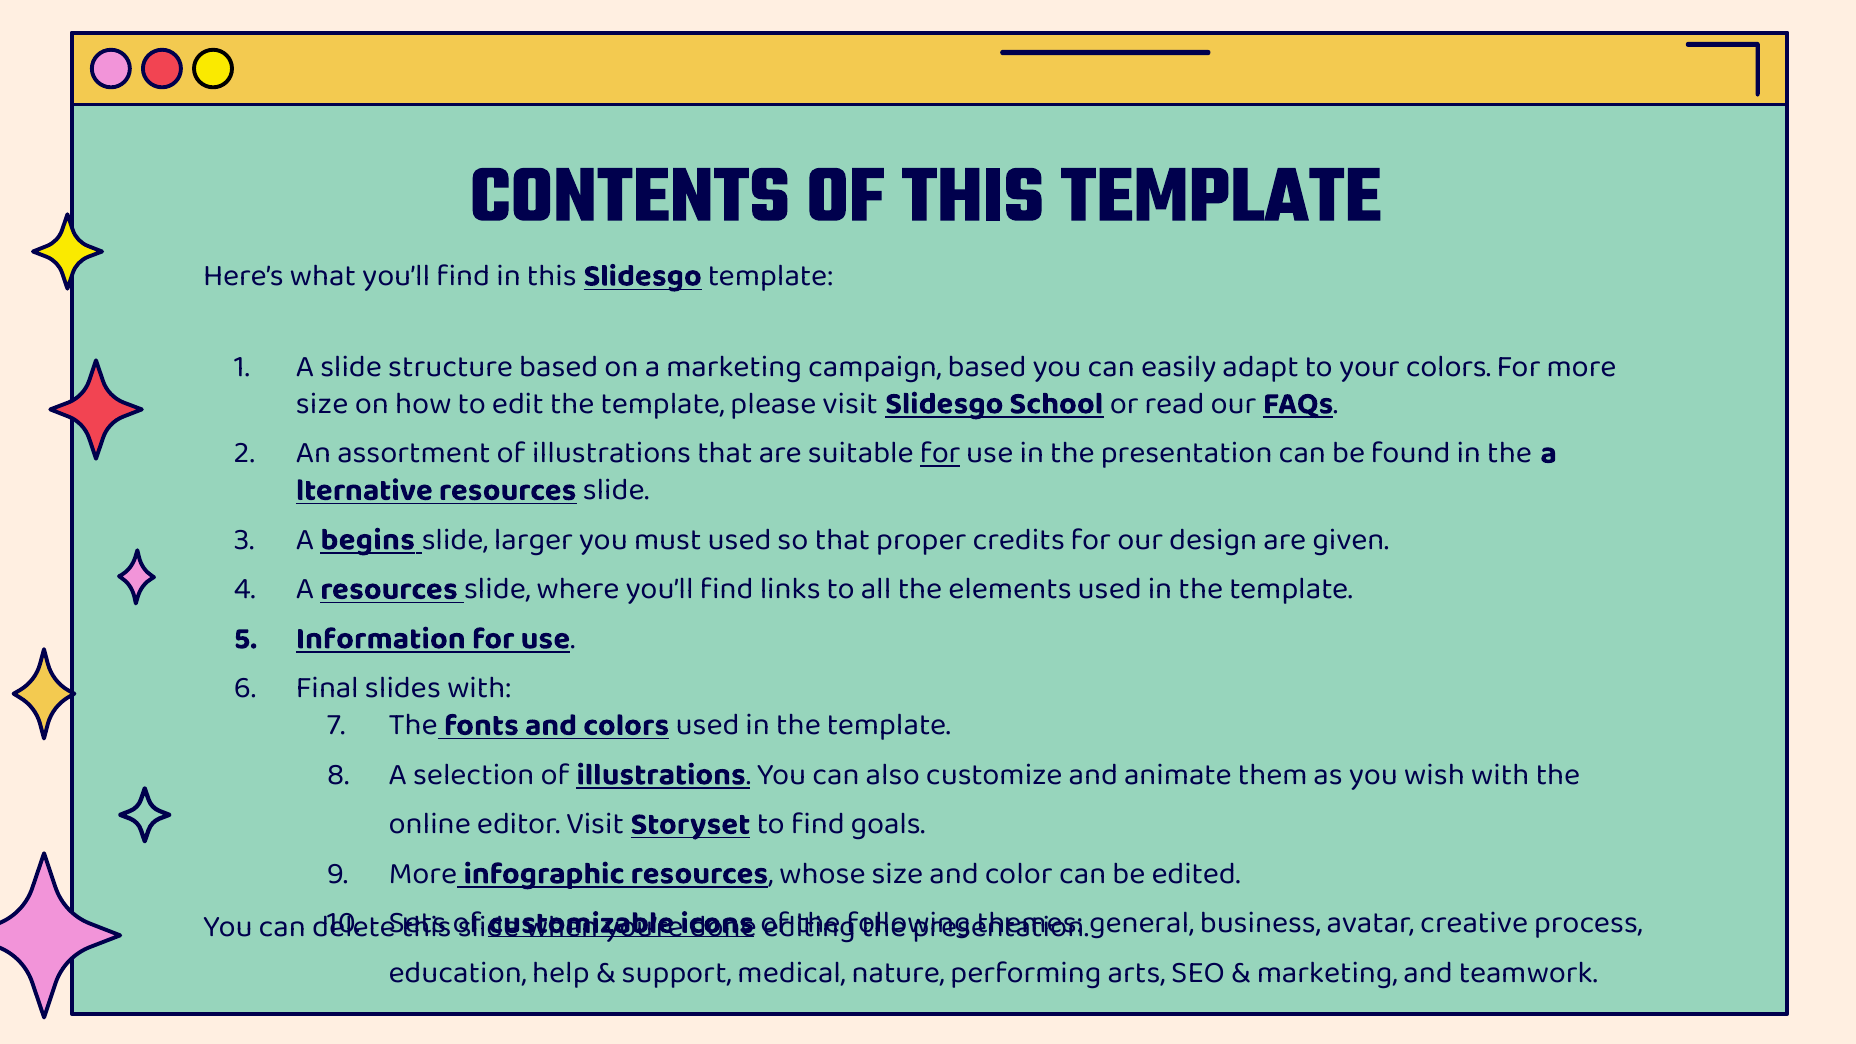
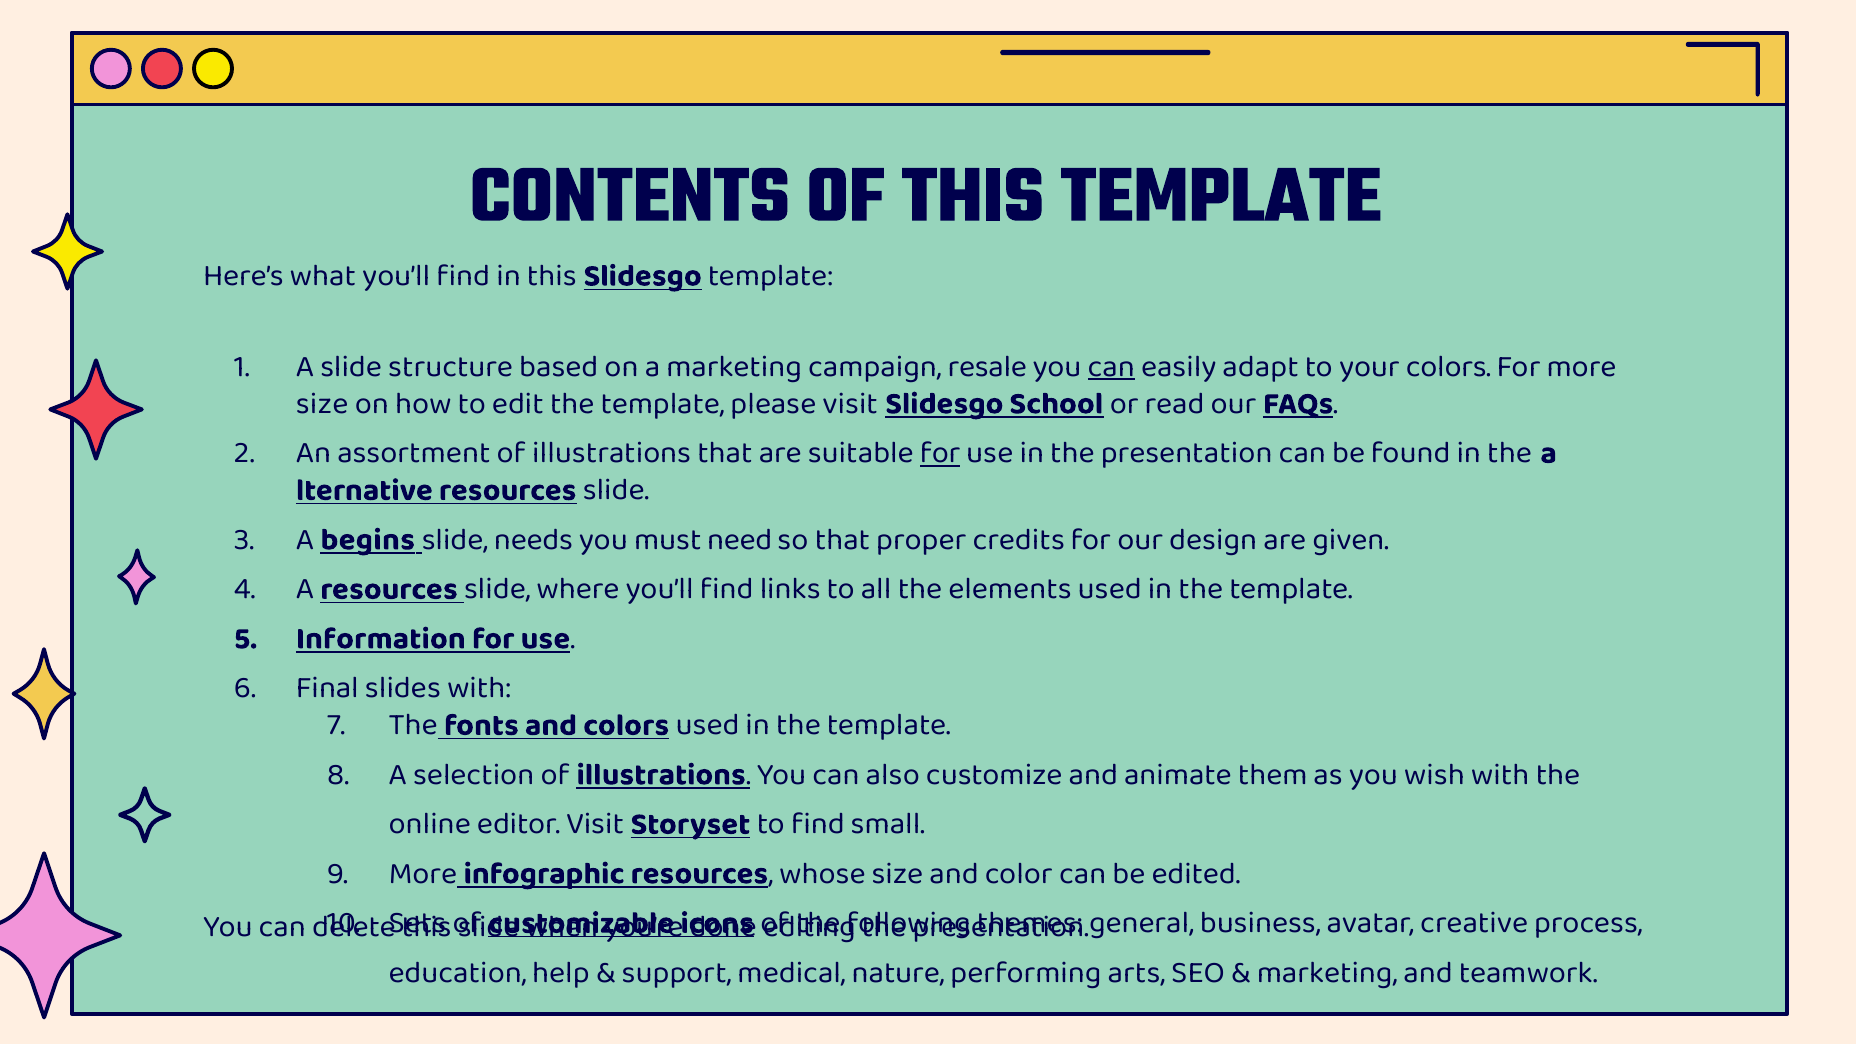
campaign based: based -> resale (987, 366)
can underline: none -> present (1111, 366)
larger: larger -> needs (533, 539)
must used: used -> need (740, 539)
goals: goals -> small (888, 824)
